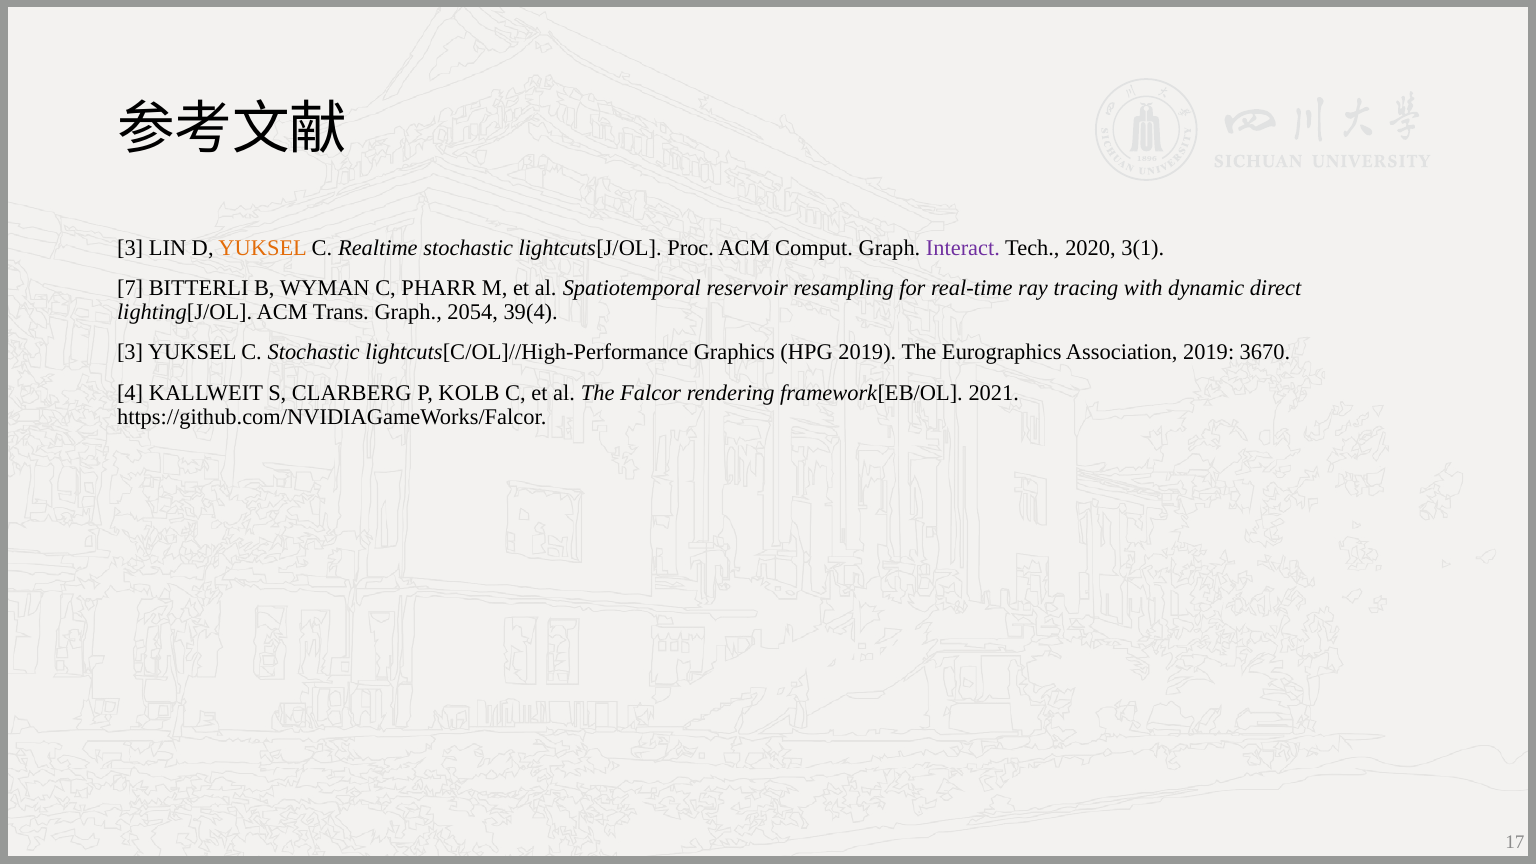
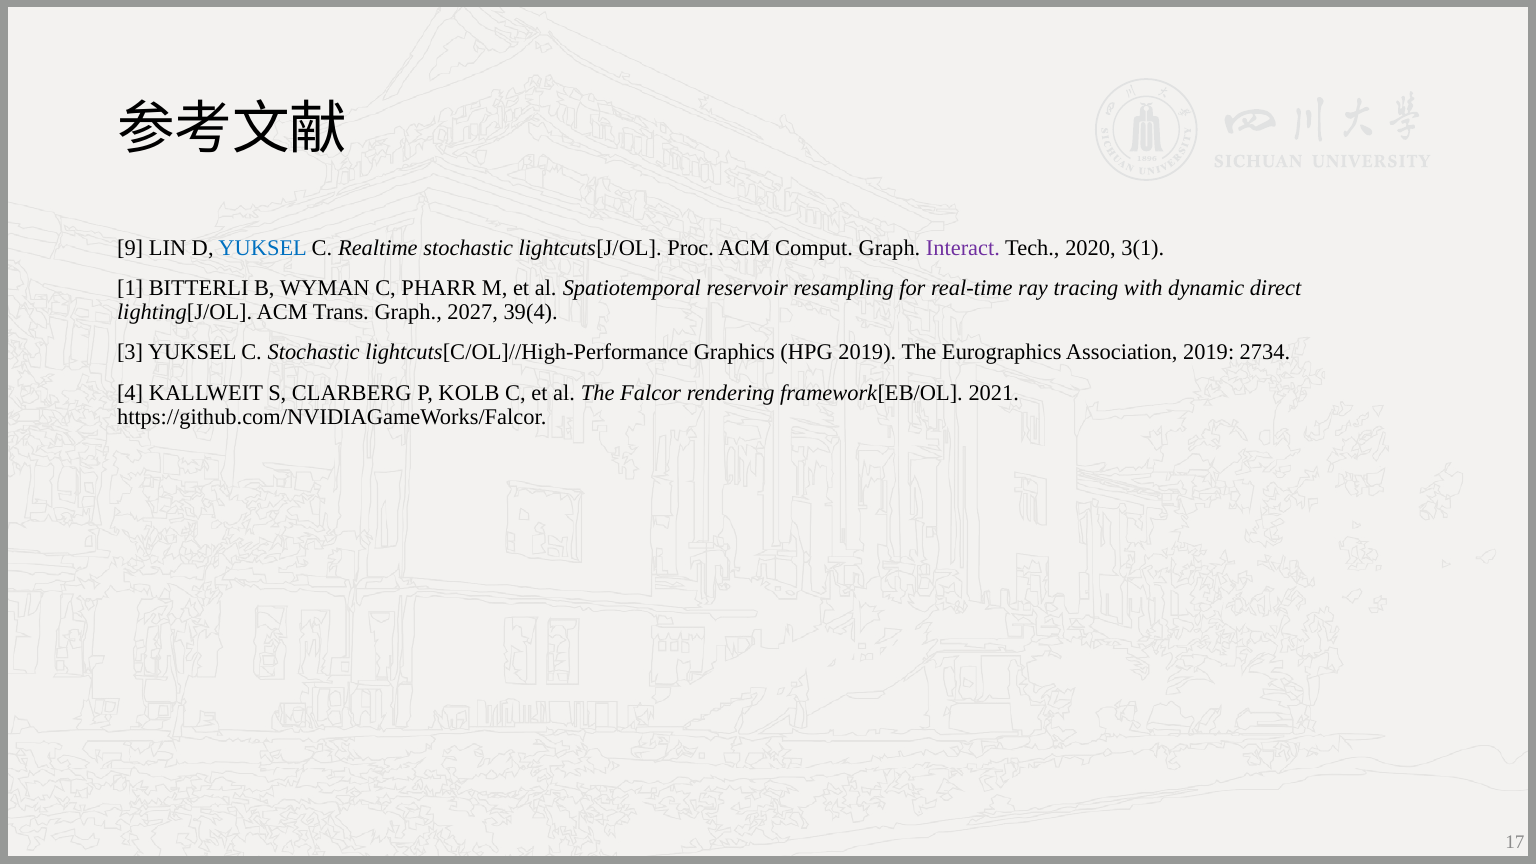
3: 3 -> 9 (130, 248)
YUKSEL colour: orange -> blue (263, 248)
7: 7 -> 1 (130, 288)
2054: 2054 -> 2027 (473, 312)
3670: 3670 -> 2734 (1265, 353)
